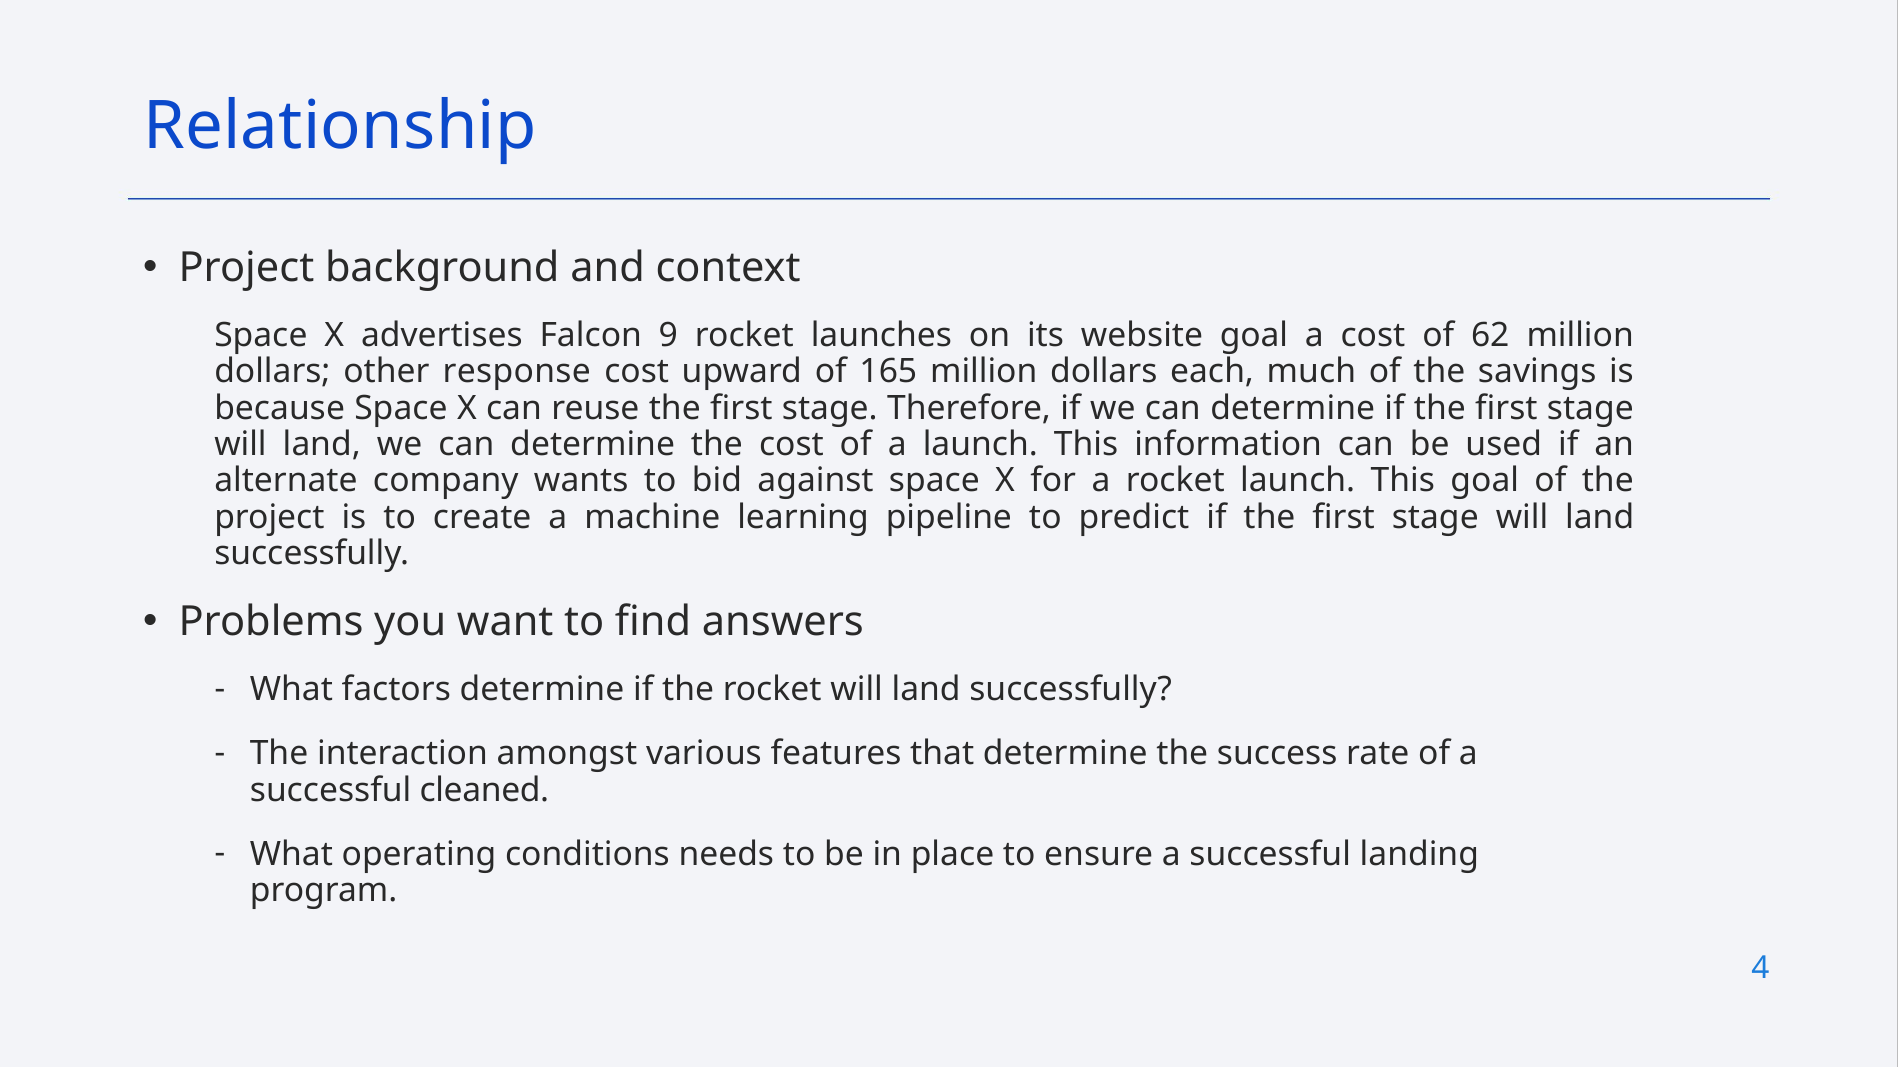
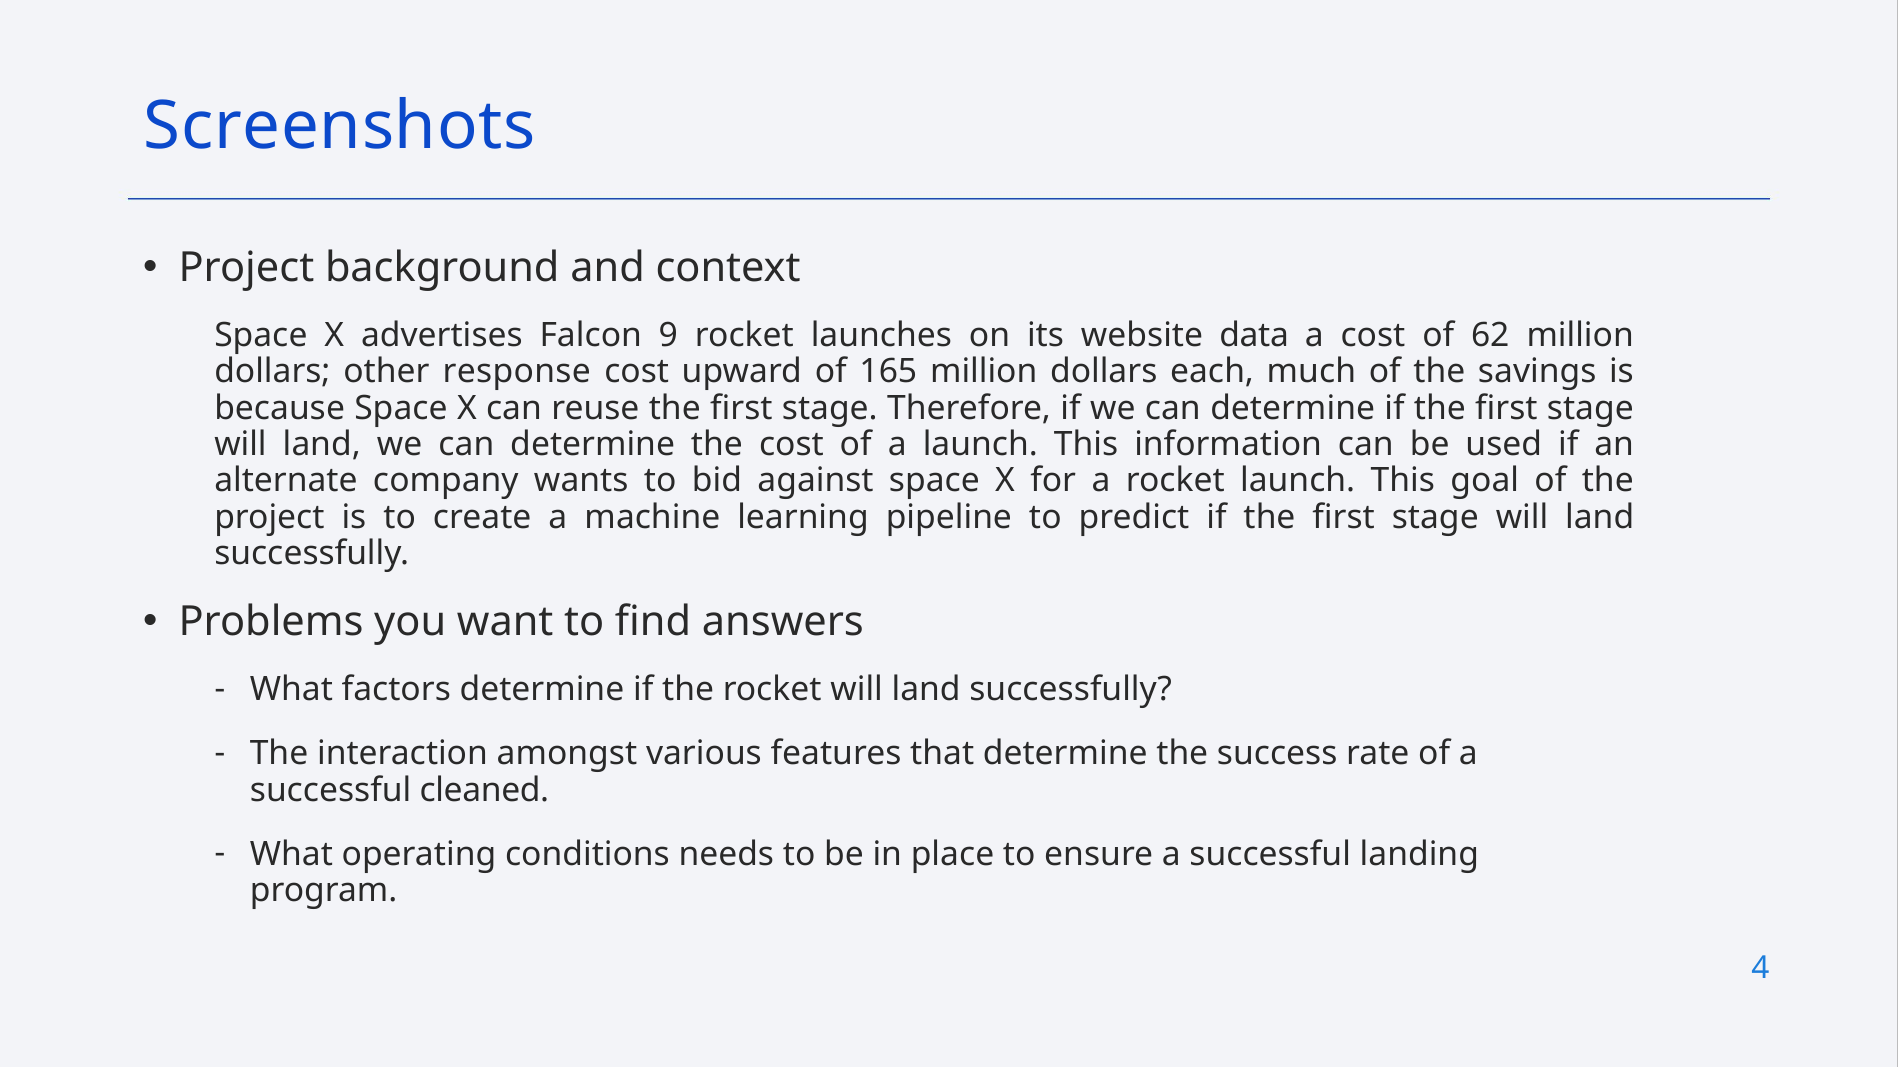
Relationship: Relationship -> Screenshots (340, 127)
website goal: goal -> data (1254, 336)
